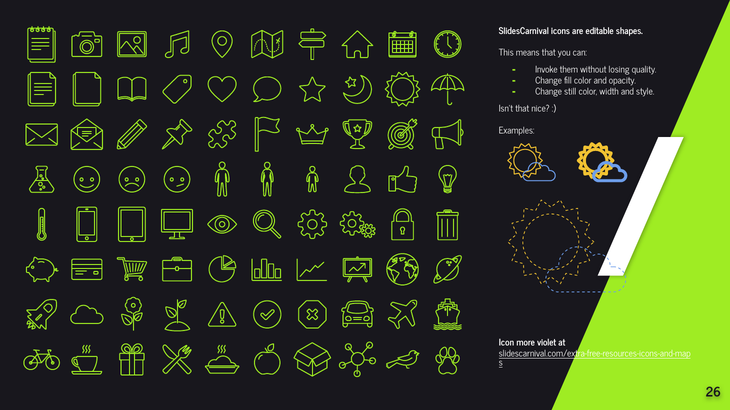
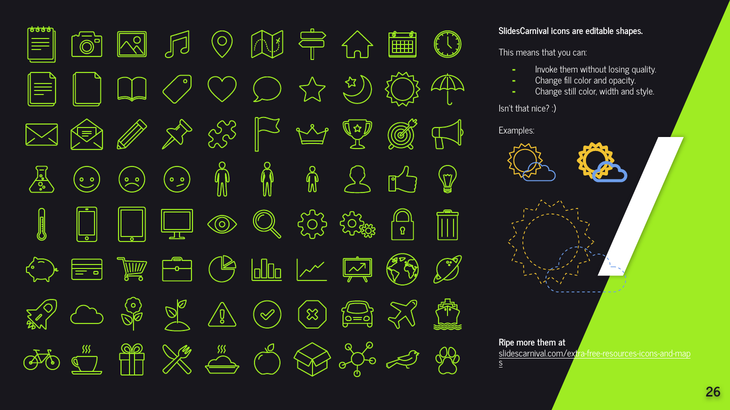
Icon: Icon -> Ripe (507, 343)
more violet: violet -> them (547, 343)
